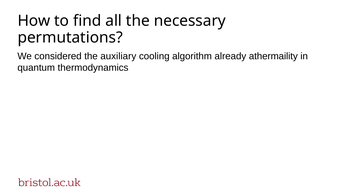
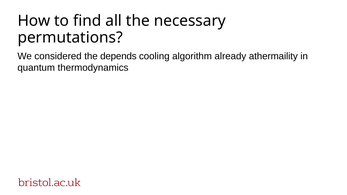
auxiliary: auxiliary -> depends (118, 56)
